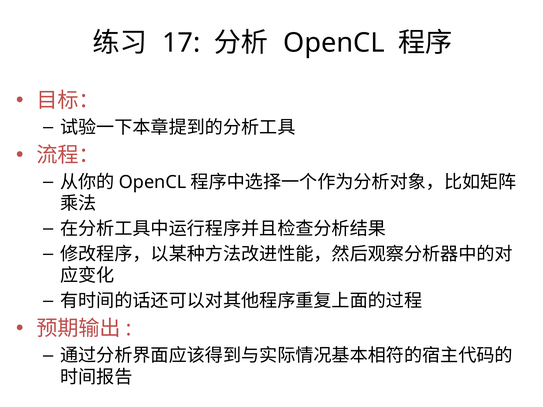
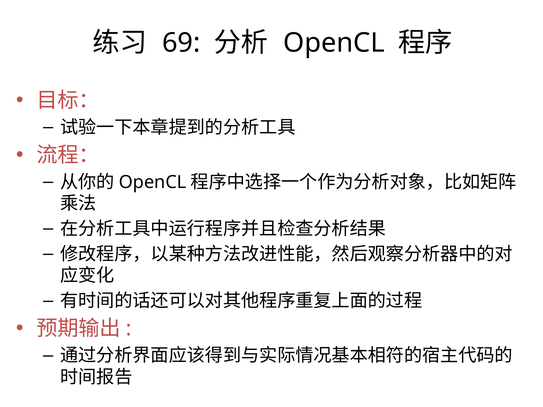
17: 17 -> 69 (181, 43)
